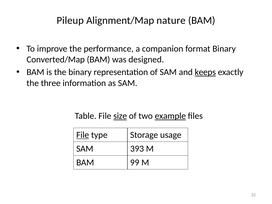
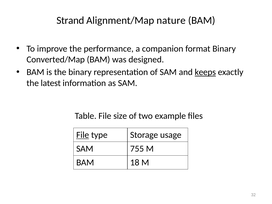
Pileup: Pileup -> Strand (70, 20)
three: three -> latest (51, 83)
size underline: present -> none (120, 116)
example underline: present -> none (170, 116)
393: 393 -> 755 (137, 149)
99: 99 -> 18 (135, 162)
